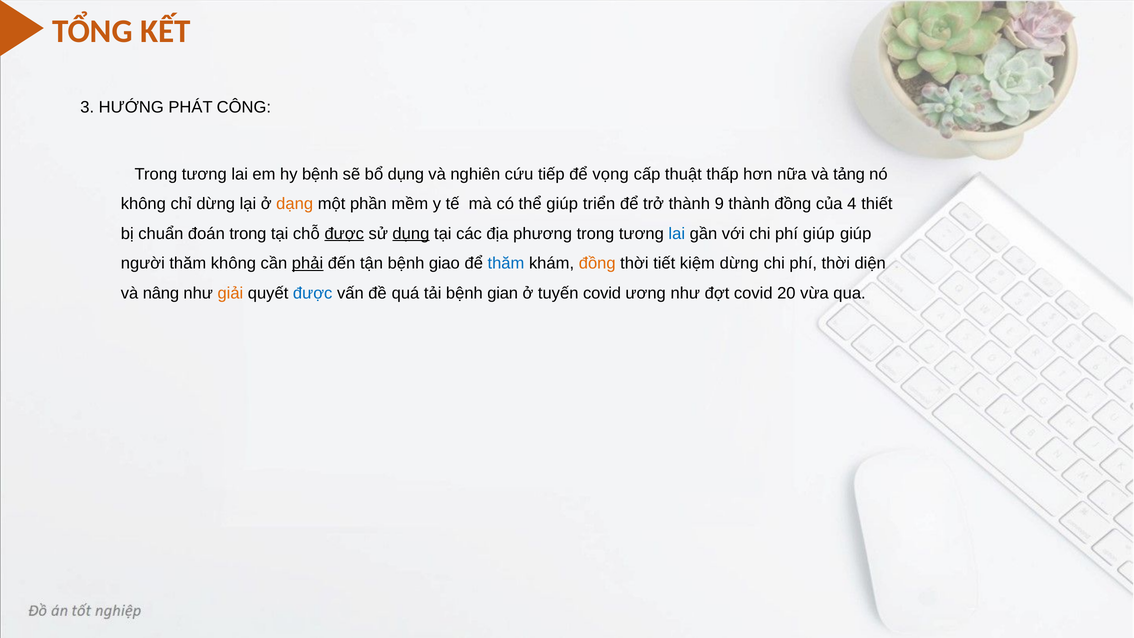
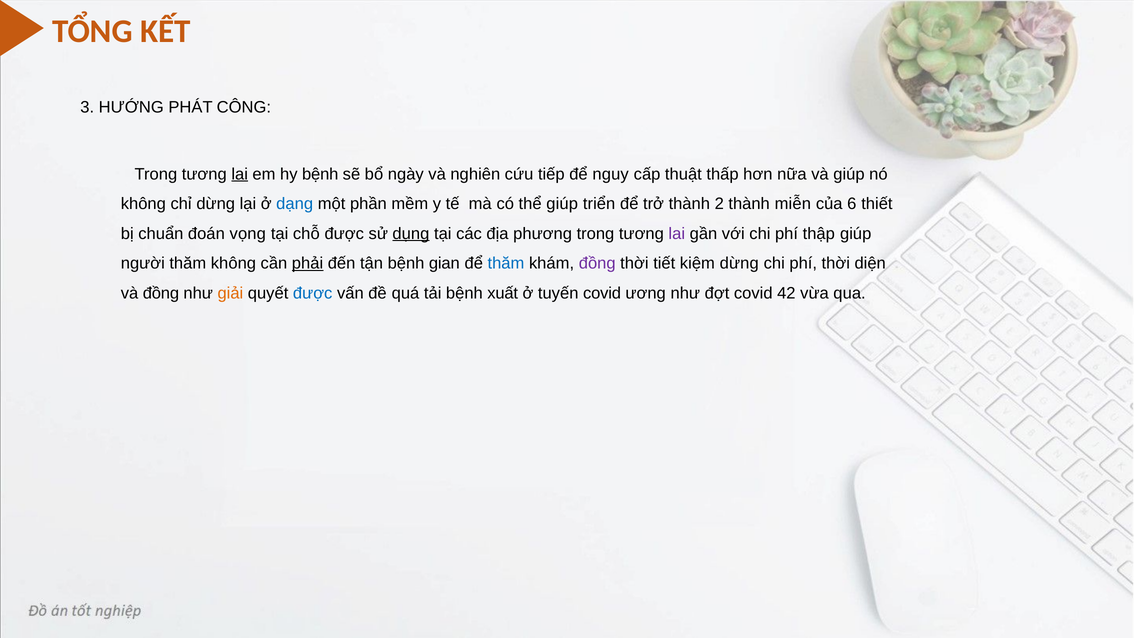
lai underline: none -> present (240, 174)
bổ dụng: dụng -> ngày (406, 174)
vọng: vọng -> nguy (611, 174)
và tảng: tảng -> giúp (849, 174)
dạng colour: orange -> blue (295, 204)
9: 9 -> 2 (719, 204)
thành đồng: đồng -> miễn (793, 204)
4: 4 -> 6 (852, 204)
đoán trong: trong -> vọng (248, 234)
được underline: present -> none (344, 234)
lai colour: blue -> purple (677, 234)
phí giúp: giúp -> thập (819, 234)
giao: giao -> gian (444, 263)
đồng colour: orange -> purple (597, 263)
và nâng: nâng -> đồng (161, 293)
gian: gian -> xuất (503, 293)
20: 20 -> 42 (786, 293)
